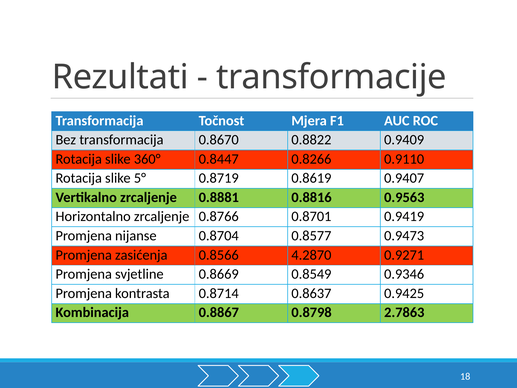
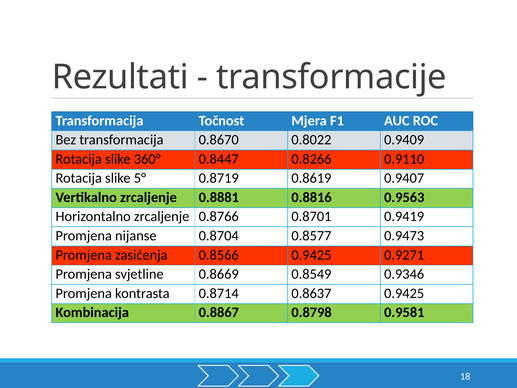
0.8822: 0.8822 -> 0.8022 (311, 140)
0.8566 4.2870: 4.2870 -> 0.9425 (311, 255)
2.7863: 2.7863 -> 0.9581 (404, 312)
